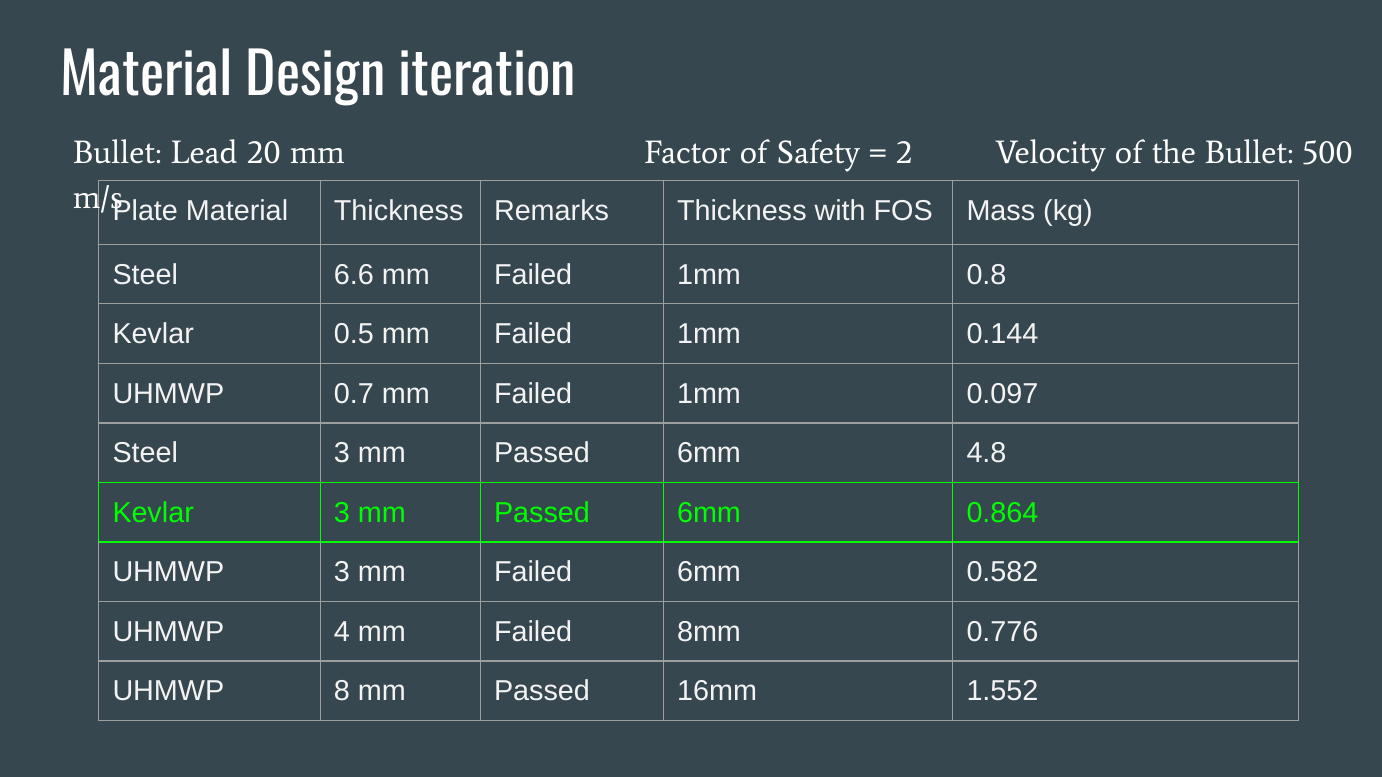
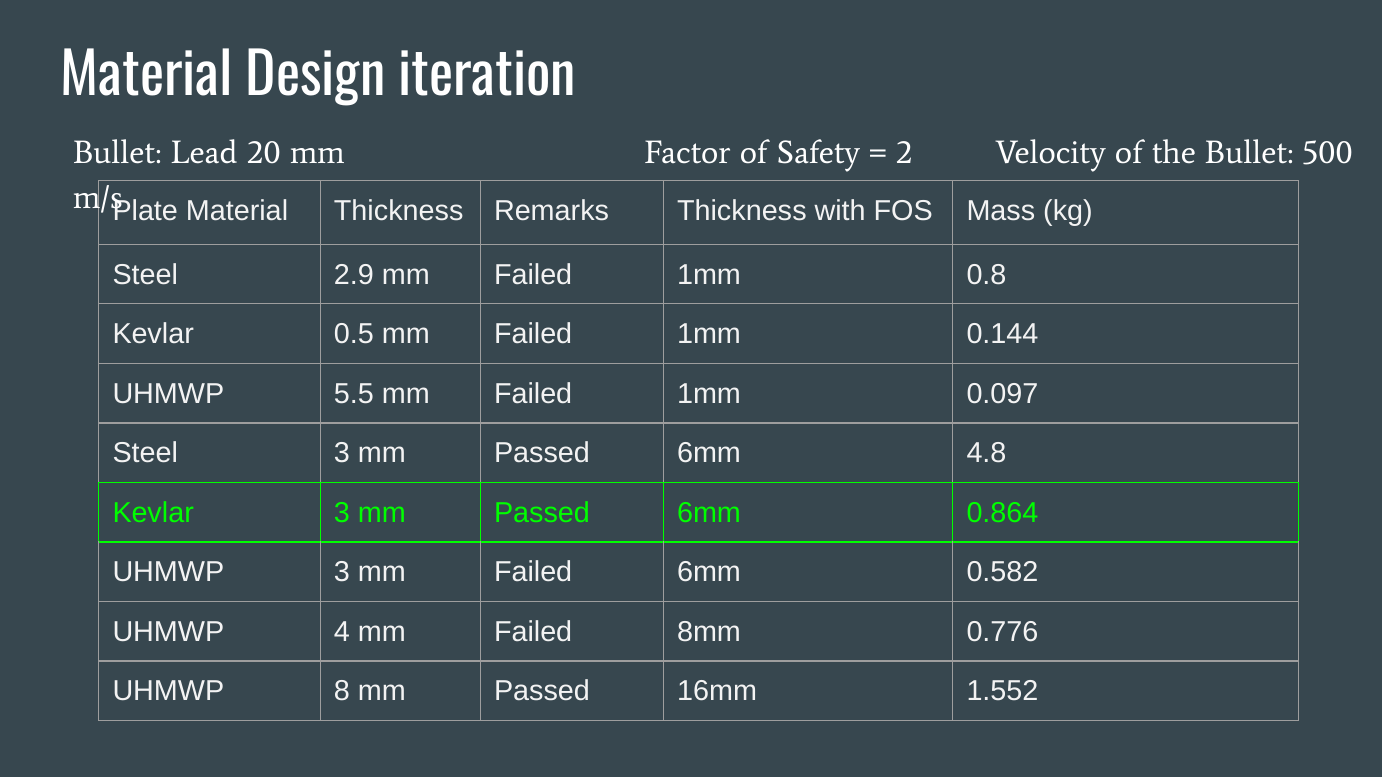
6.6: 6.6 -> 2.9 (354, 275)
0.7: 0.7 -> 5.5 (354, 394)
